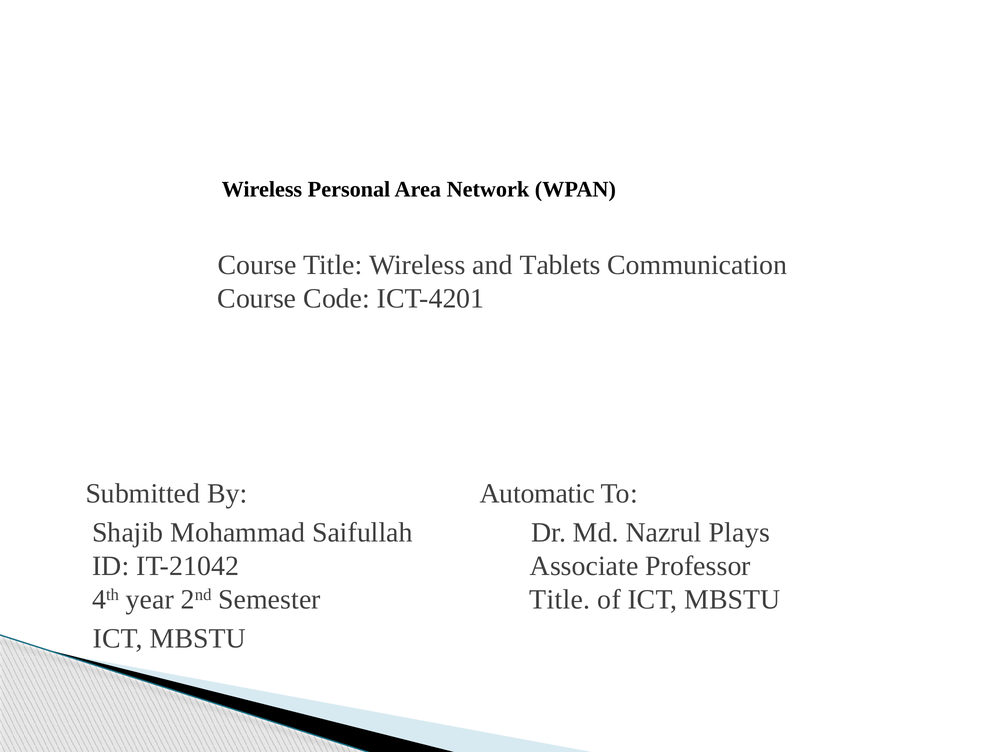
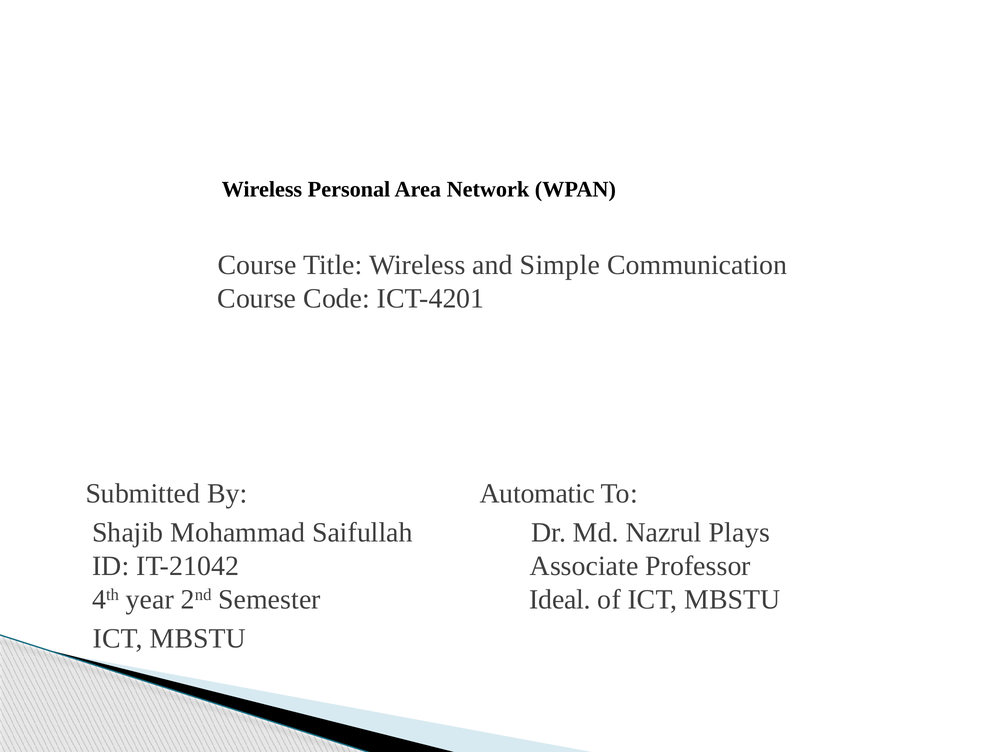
Tablets: Tablets -> Simple (560, 265)
Semester Title: Title -> Ideal (560, 600)
